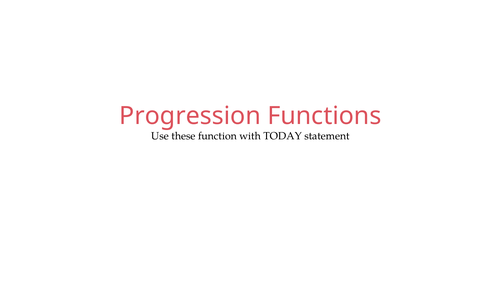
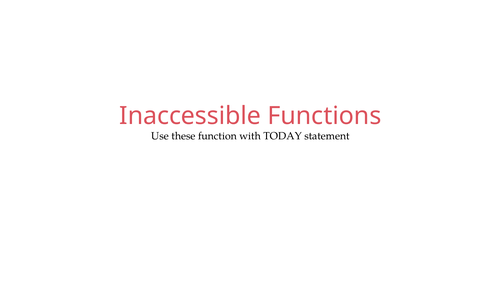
Progression: Progression -> Inaccessible (190, 116)
